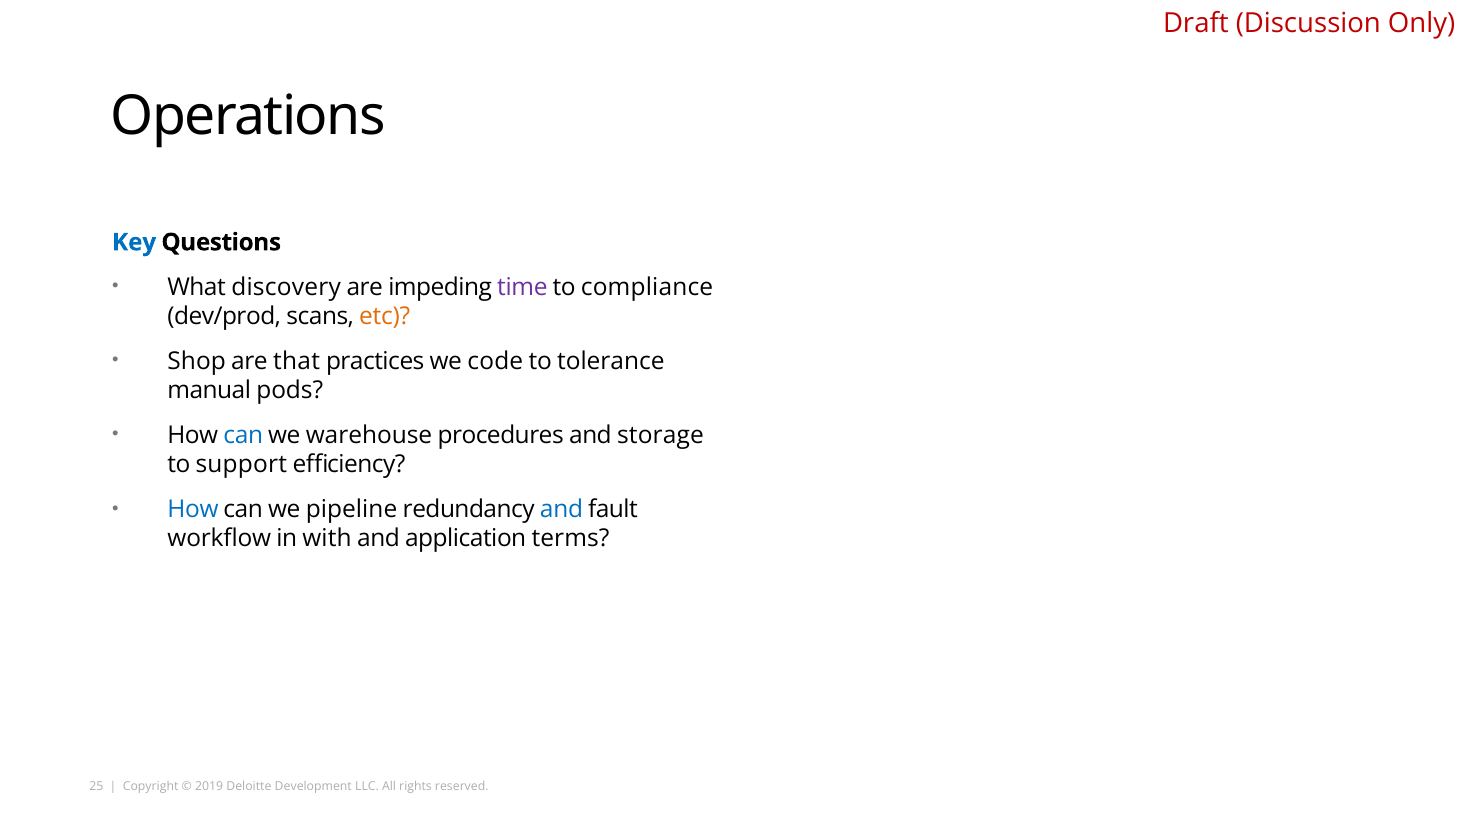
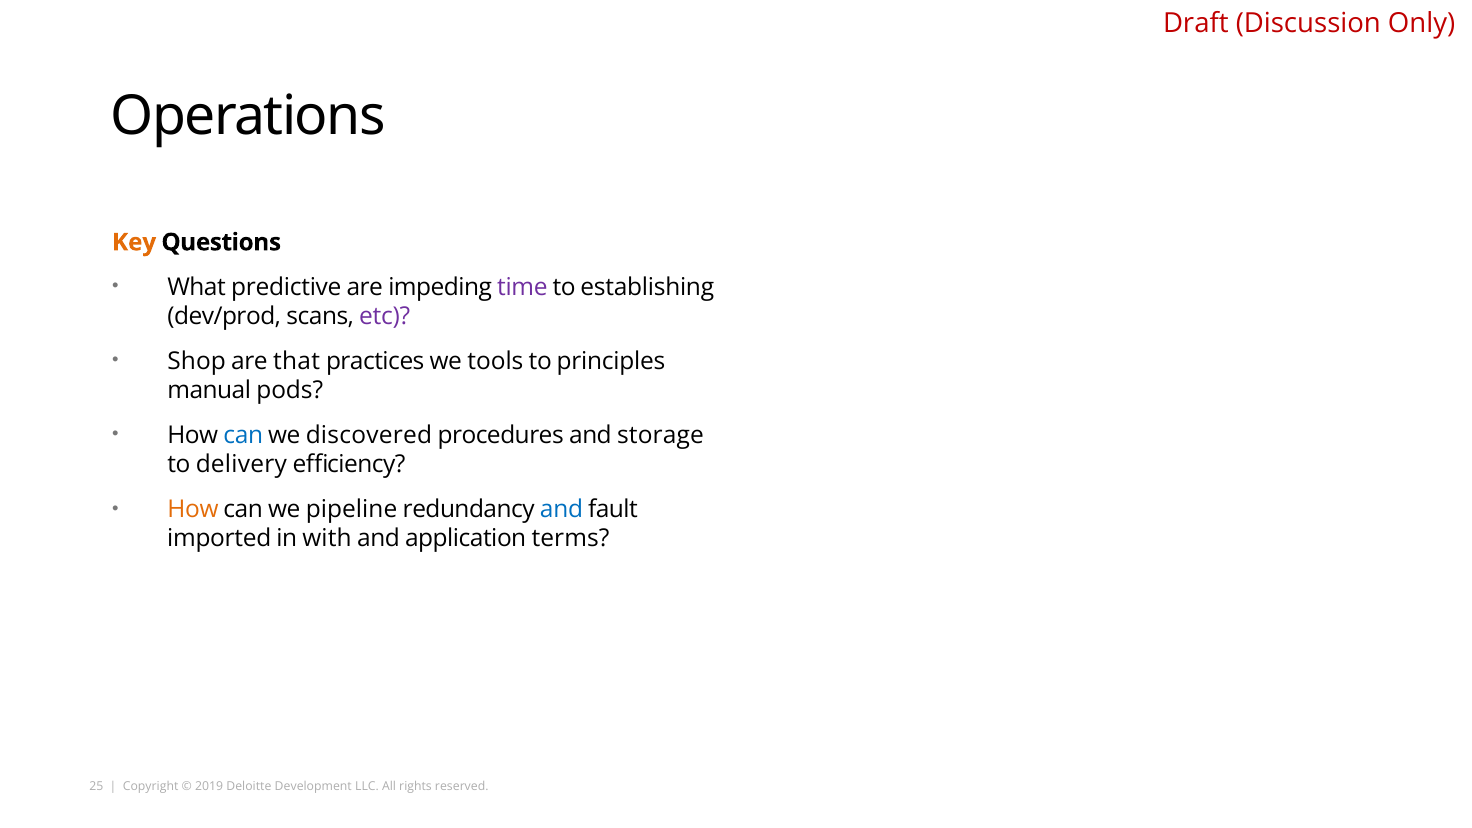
Key colour: blue -> orange (134, 242)
discovery: discovery -> predictive (286, 287)
compliance: compliance -> establishing (647, 287)
etc colour: orange -> purple (385, 316)
code: code -> tools (495, 361)
tolerance: tolerance -> principles (611, 361)
warehouse: warehouse -> discovered (369, 435)
support: support -> delivery (241, 465)
How colour: blue -> orange (193, 509)
workflow: workflow -> imported (219, 539)
